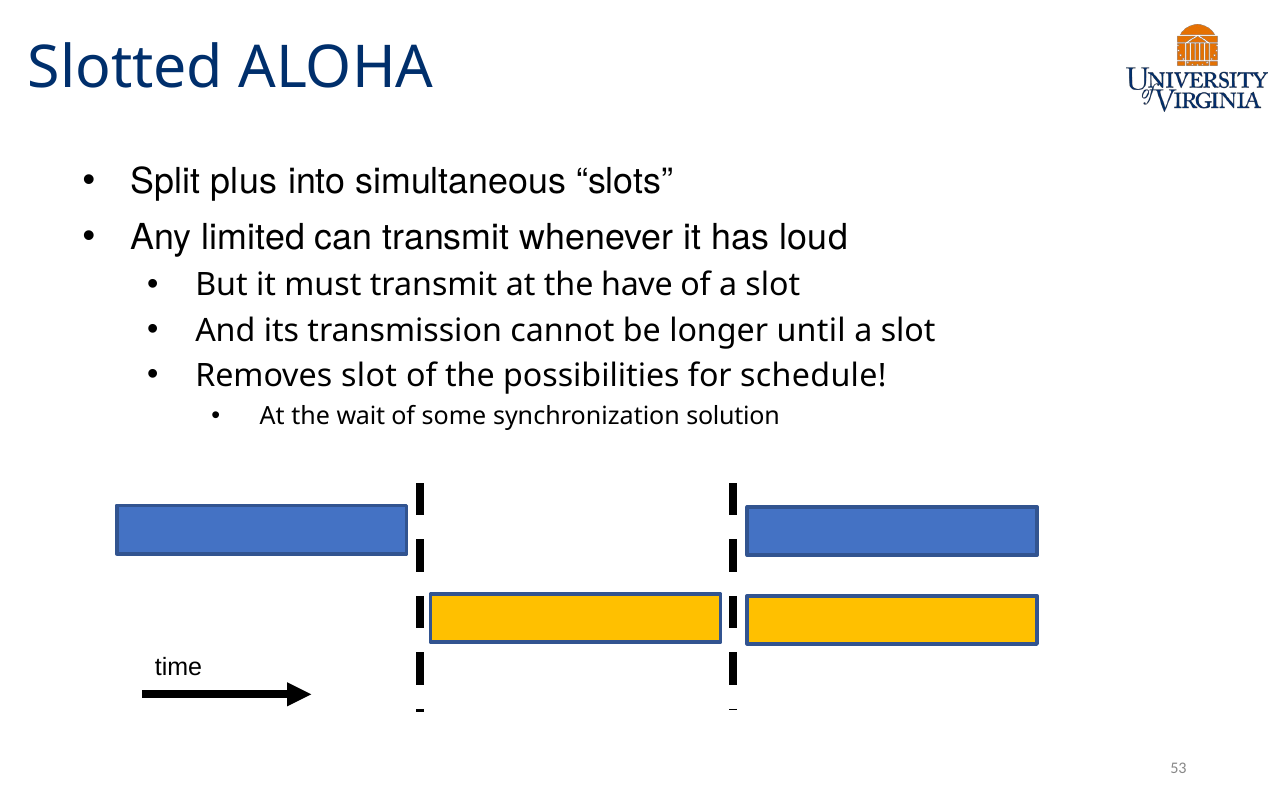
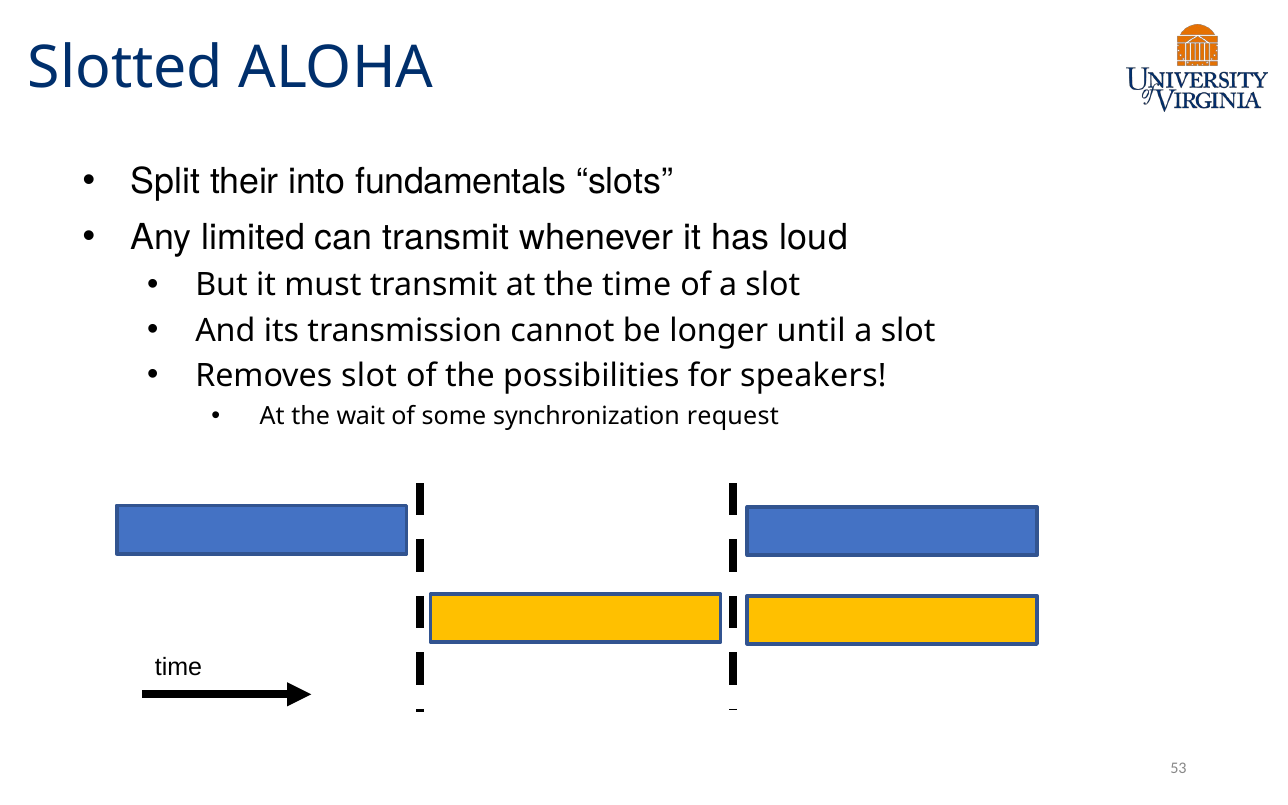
plus: plus -> their (244, 182)
simultaneous: simultaneous -> fundamentals (461, 182)
the have: have -> time (637, 285)
schedule: schedule -> speakers (813, 376)
solution: solution -> request (733, 417)
